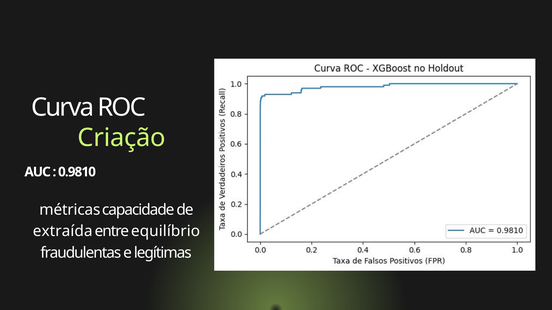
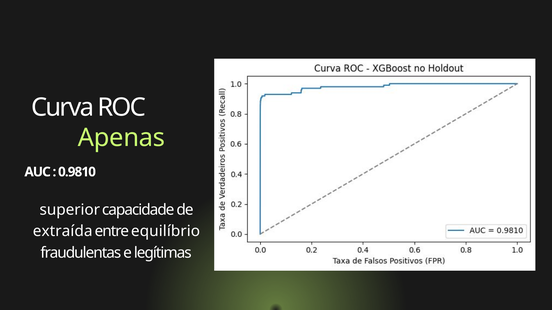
Criação: Criação -> Apenas (122, 138)
métricas: métricas -> superior (70, 210)
